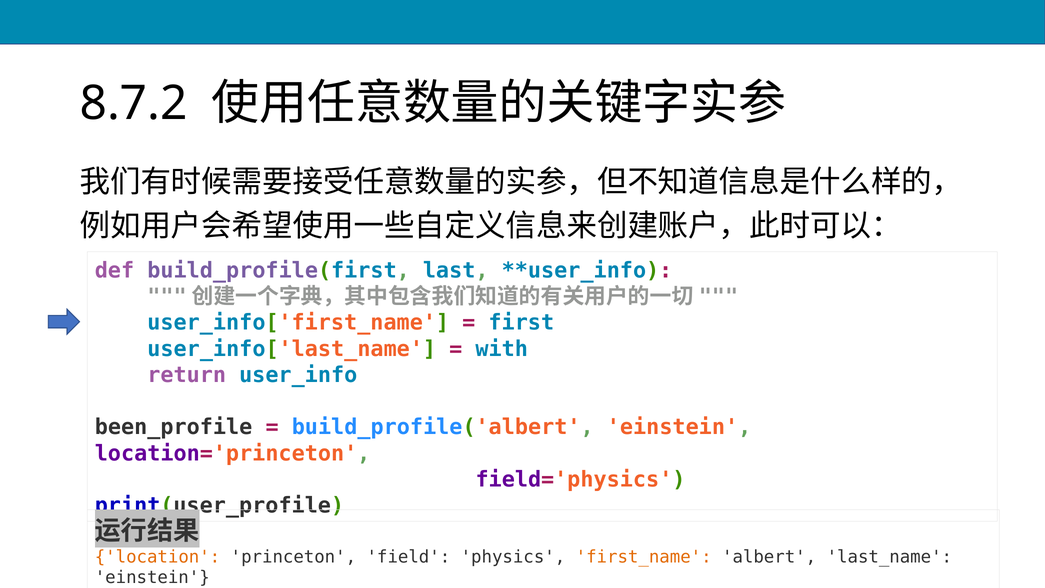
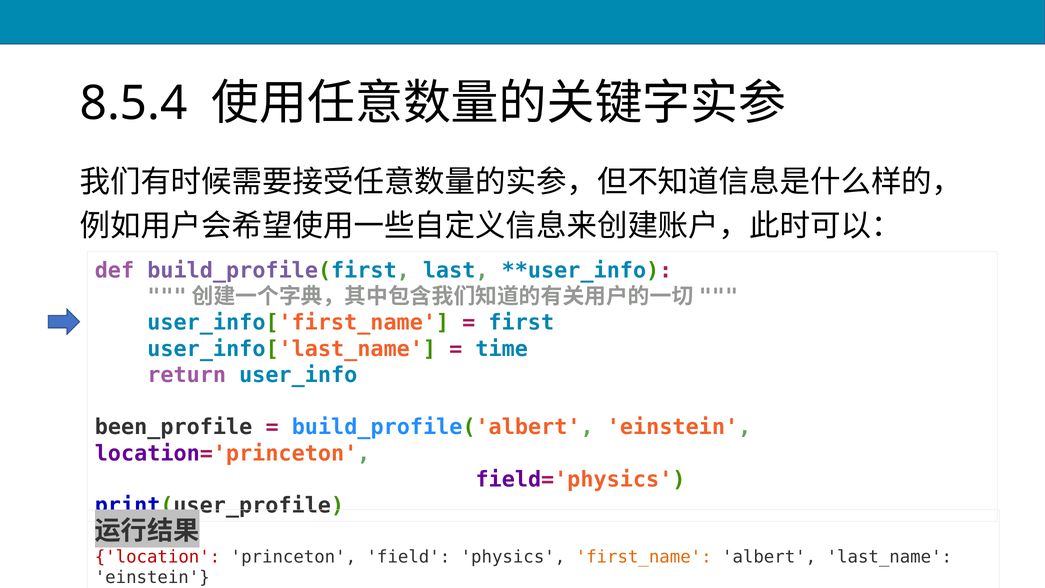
8.7.2: 8.7.2 -> 8.5.4 (134, 104)
with: with -> time (502, 349)
location colour: orange -> red (157, 557)
